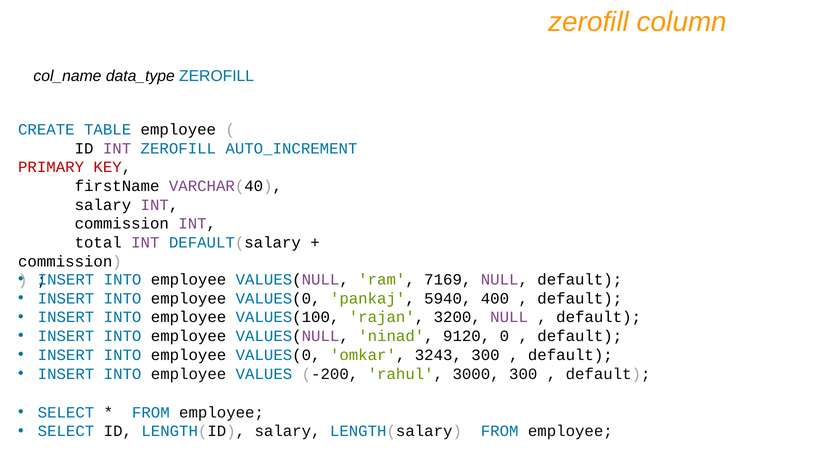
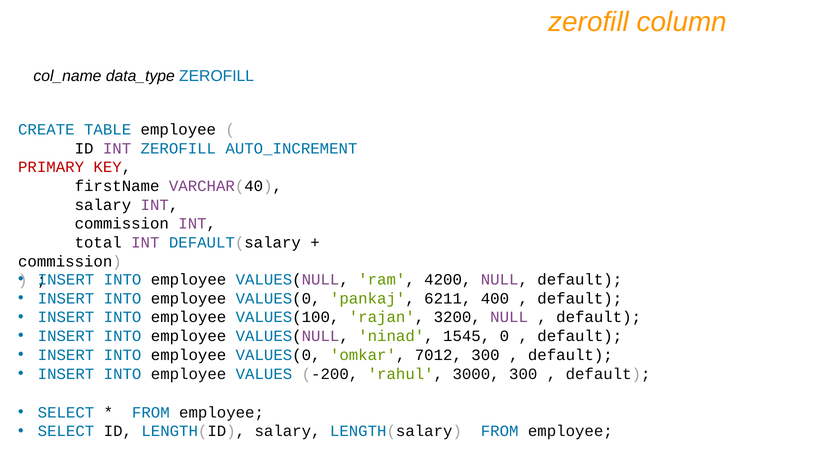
7169: 7169 -> 4200 (448, 280)
5940: 5940 -> 6211 (448, 299)
9120: 9120 -> 1545 (467, 336)
3243: 3243 -> 7012 (438, 355)
